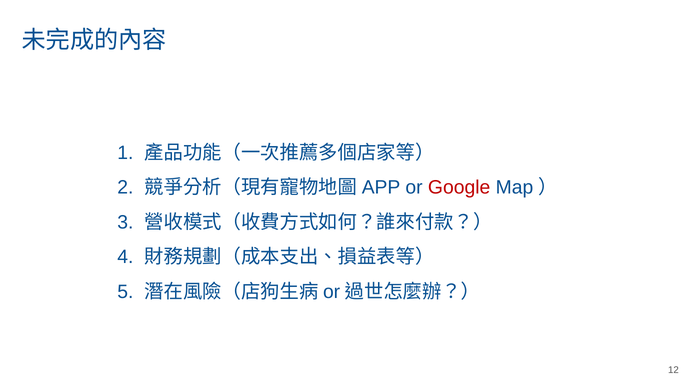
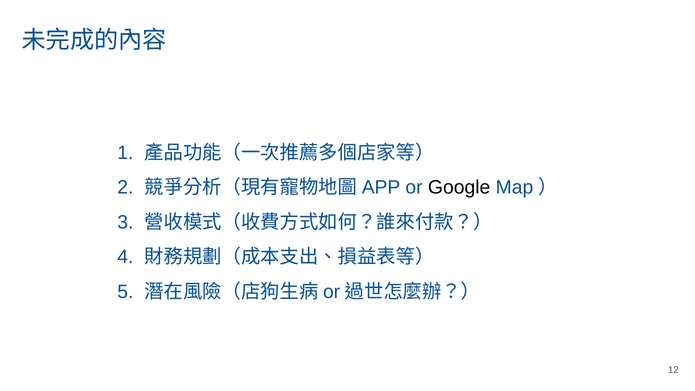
Google colour: red -> black (459, 187)
